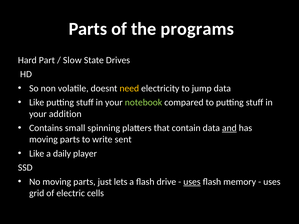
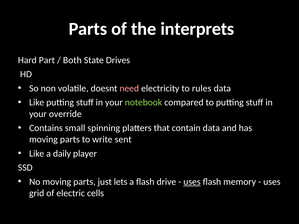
programs: programs -> interprets (197, 29)
Slow: Slow -> Both (72, 60)
need colour: yellow -> pink (129, 88)
jump: jump -> rules (202, 88)
addition: addition -> override (65, 114)
and underline: present -> none (229, 128)
